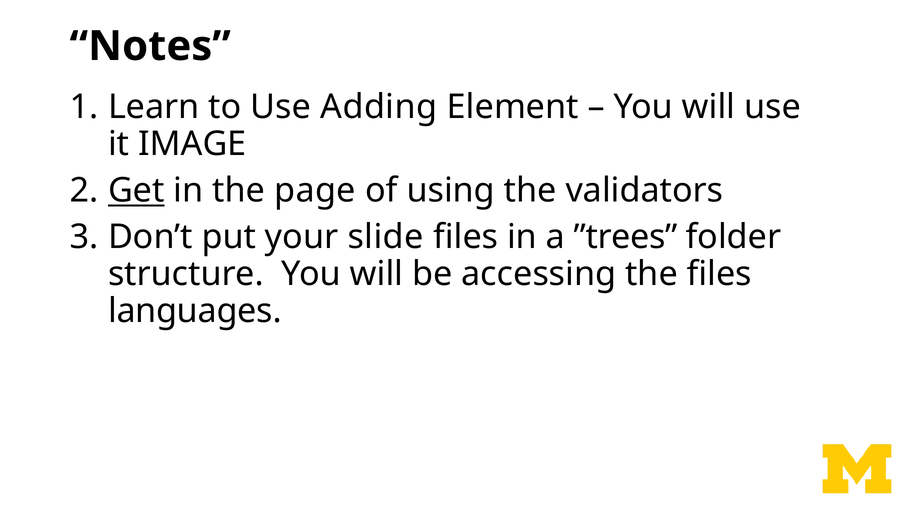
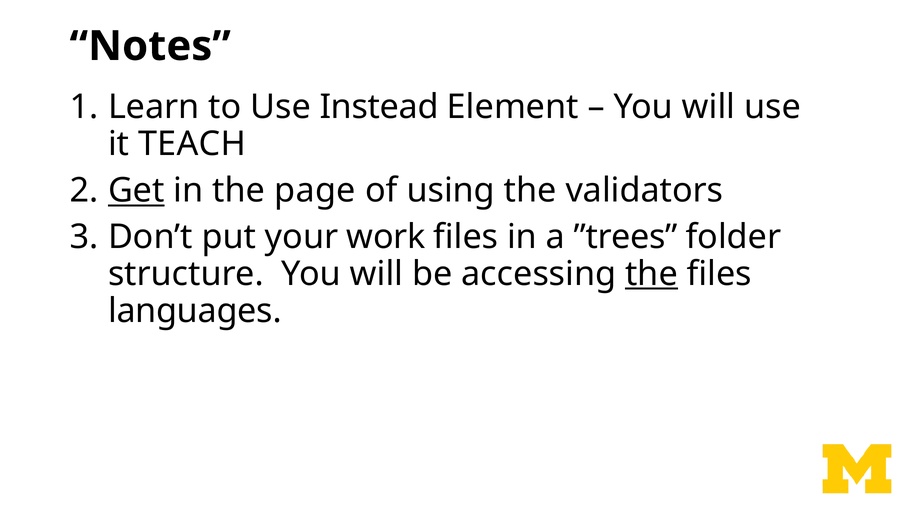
Adding: Adding -> Instead (379, 107)
IMAGE: IMAGE -> TEACH (192, 144)
slide: slide -> work (386, 237)
the underline: none -> present (651, 274)
